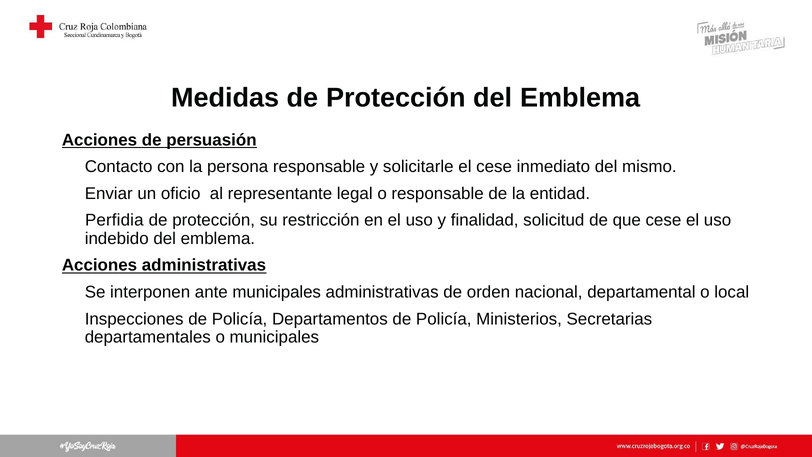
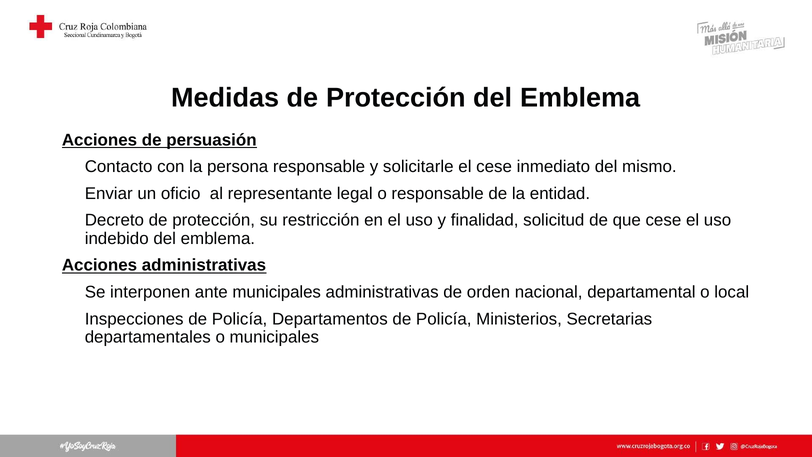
Perfidia: Perfidia -> Decreto (114, 220)
